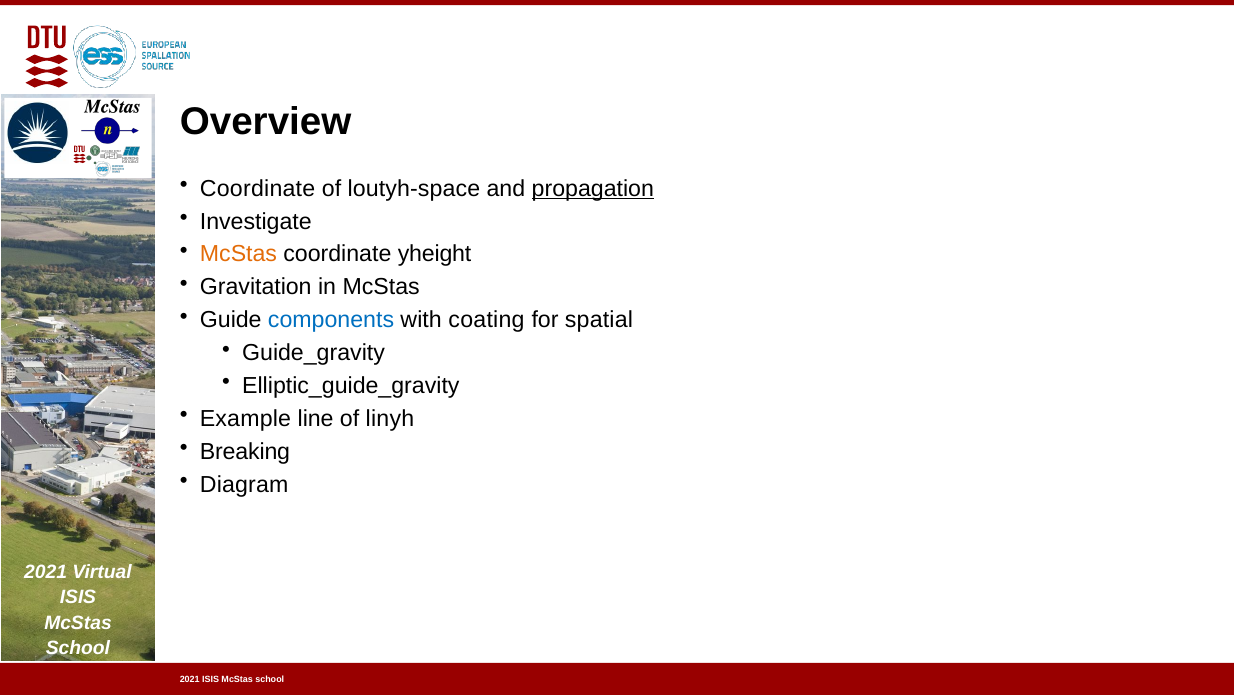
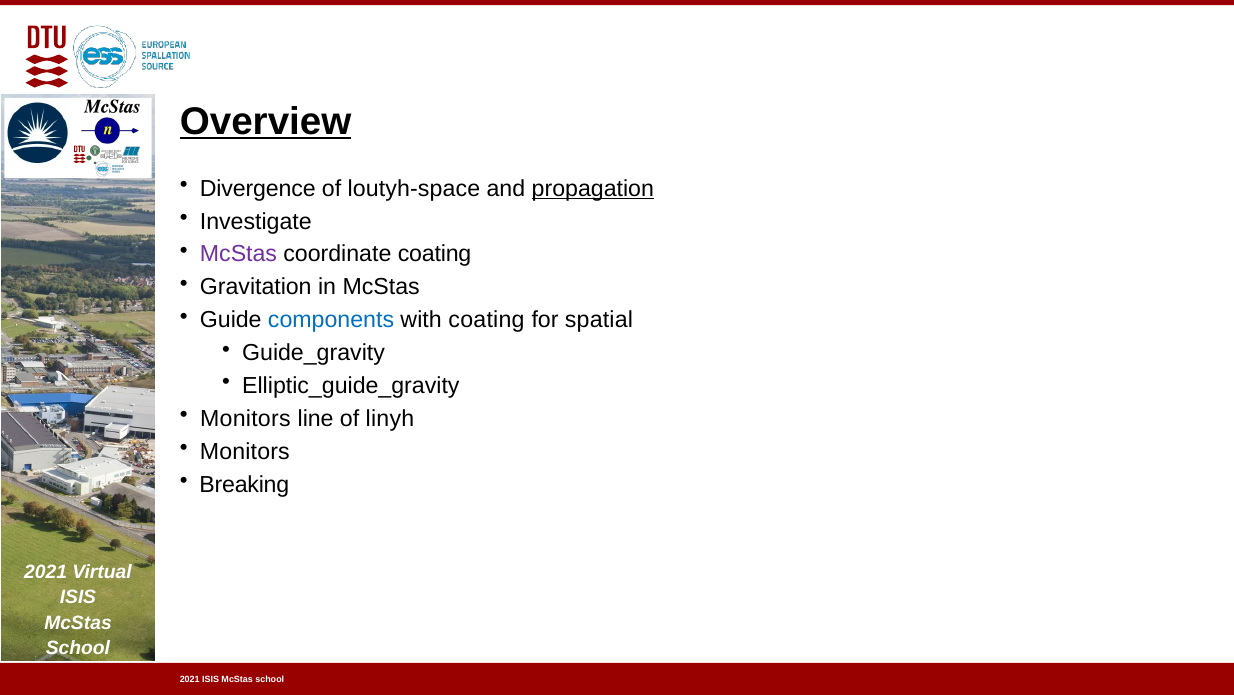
Overview underline: none -> present (266, 121)
Coordinate: Coordinate -> Divergence (258, 188)
McStas colour: orange -> purple (238, 254)
coordinate yheight: yheight -> coating (435, 254)
Example: Example -> Monitors (245, 419)
Breaking: Breaking -> Monitors (245, 452)
Diagram: Diagram -> Breaking (244, 485)
